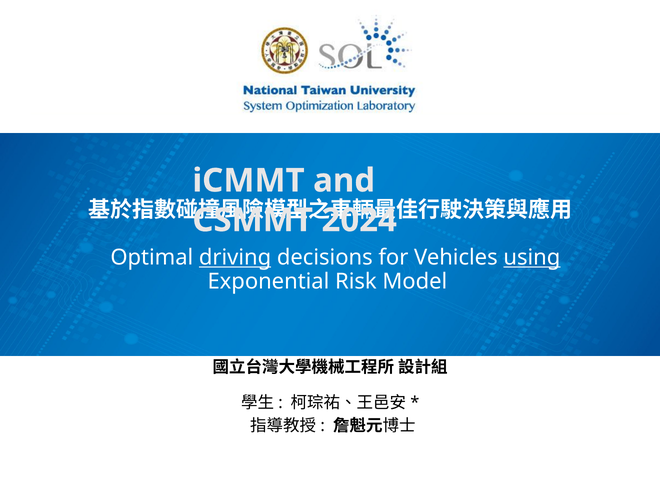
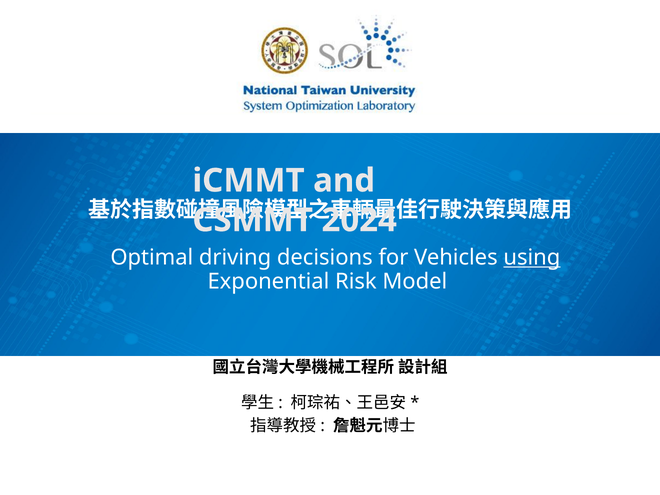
driving underline: present -> none (235, 257)
